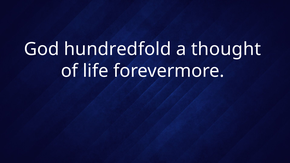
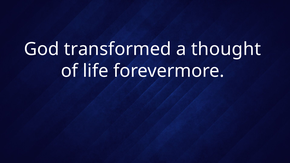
hundredfold: hundredfold -> transformed (118, 49)
